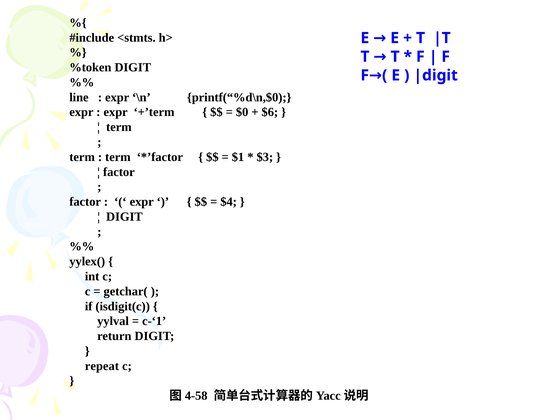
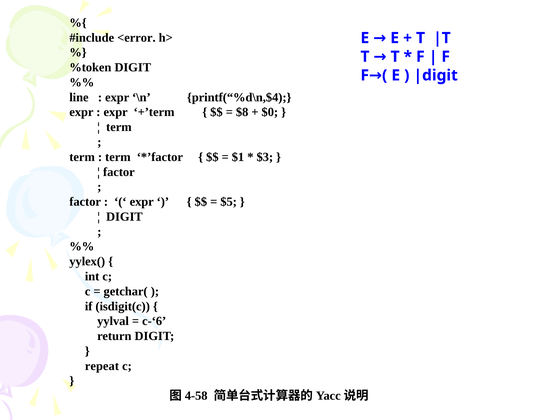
<stmts: <stmts -> <error (136, 38)
printf(“%d\n,$0: printf(“%d\n,$0 -> printf(“%d\n,$4 (239, 97)
$0: $0 -> $8 (242, 112)
$6: $6 -> $0 (270, 112)
$4: $4 -> $5 (229, 202)
c-‘1: c-‘1 -> c-‘6 (154, 321)
